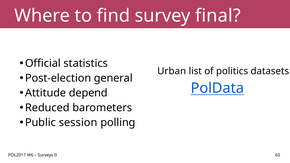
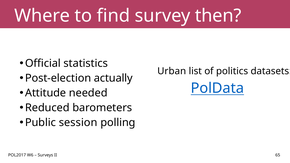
final: final -> then (218, 16)
general: general -> actually (113, 78)
depend: depend -> needed (88, 93)
